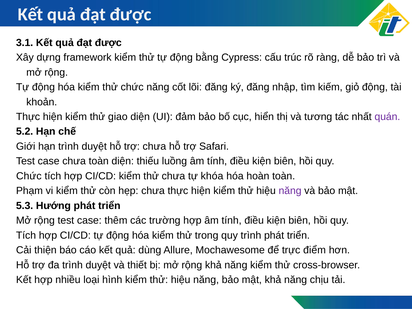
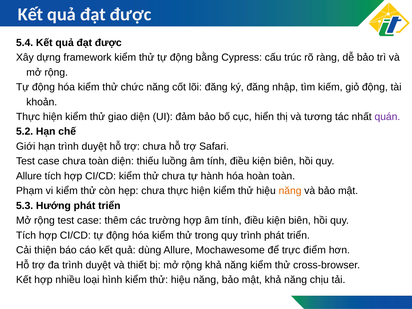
3.1: 3.1 -> 5.4 (25, 43)
Chức: Chức -> Allure (29, 176)
khóa: khóa -> hành (212, 176)
năng colour: purple -> orange (290, 191)
